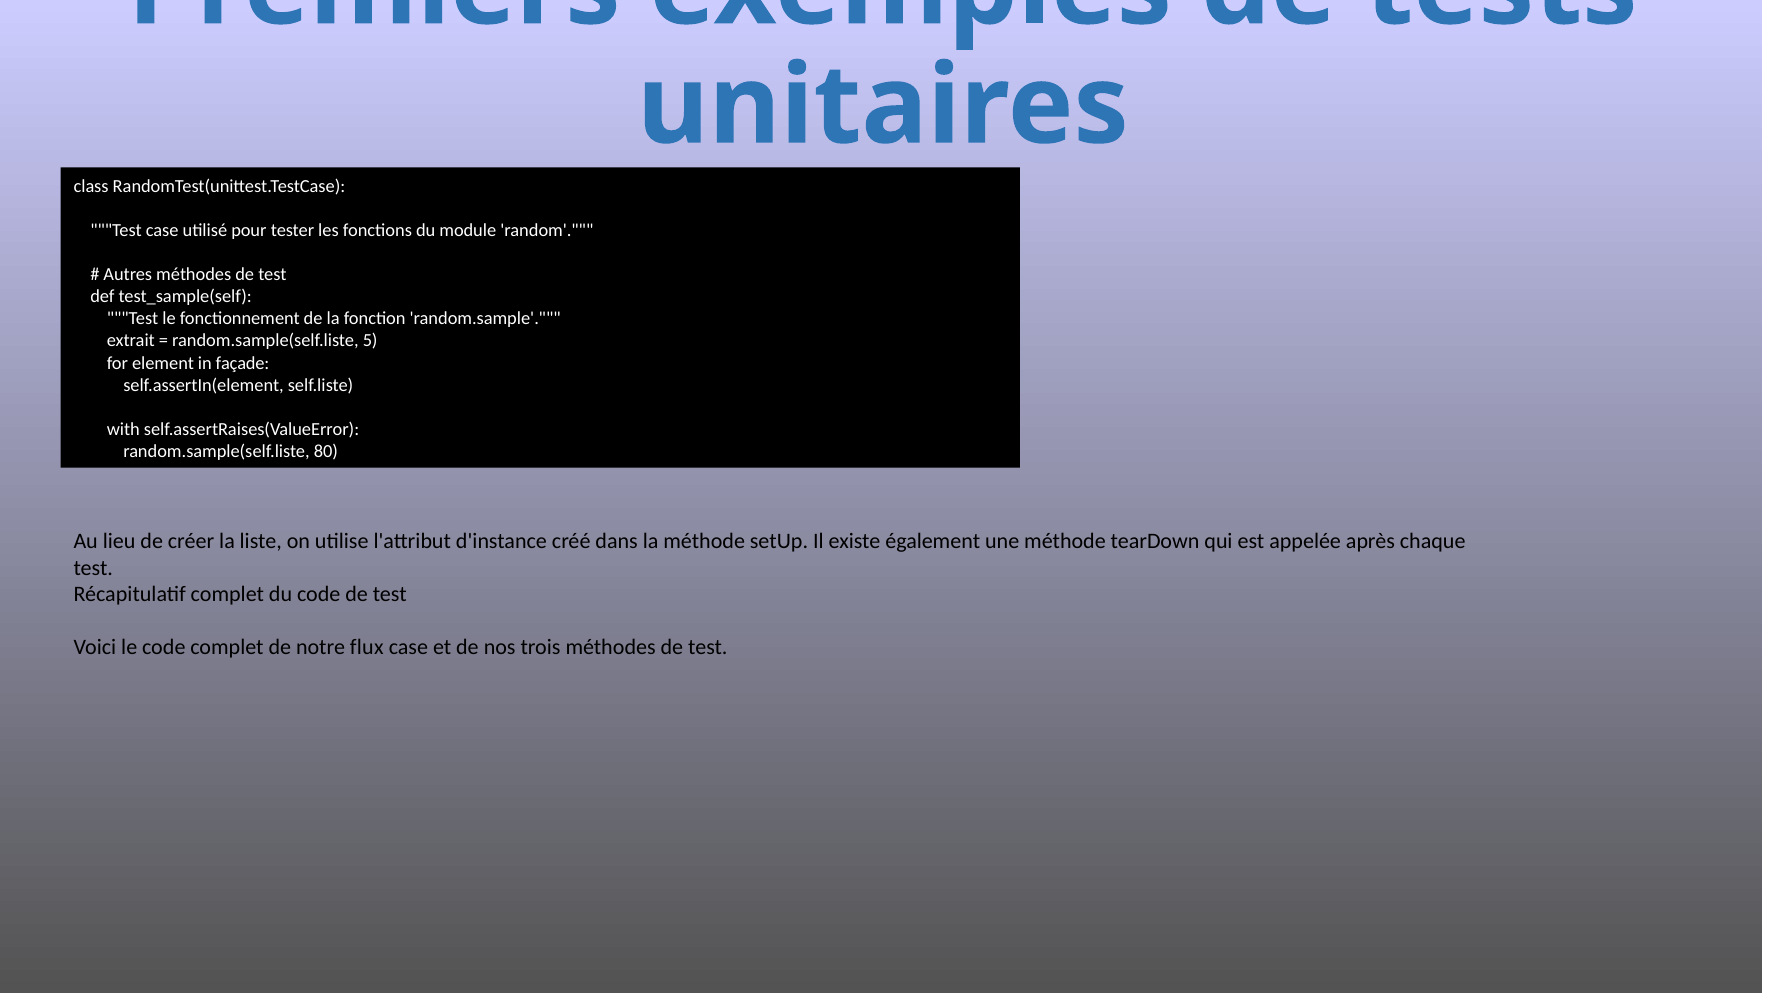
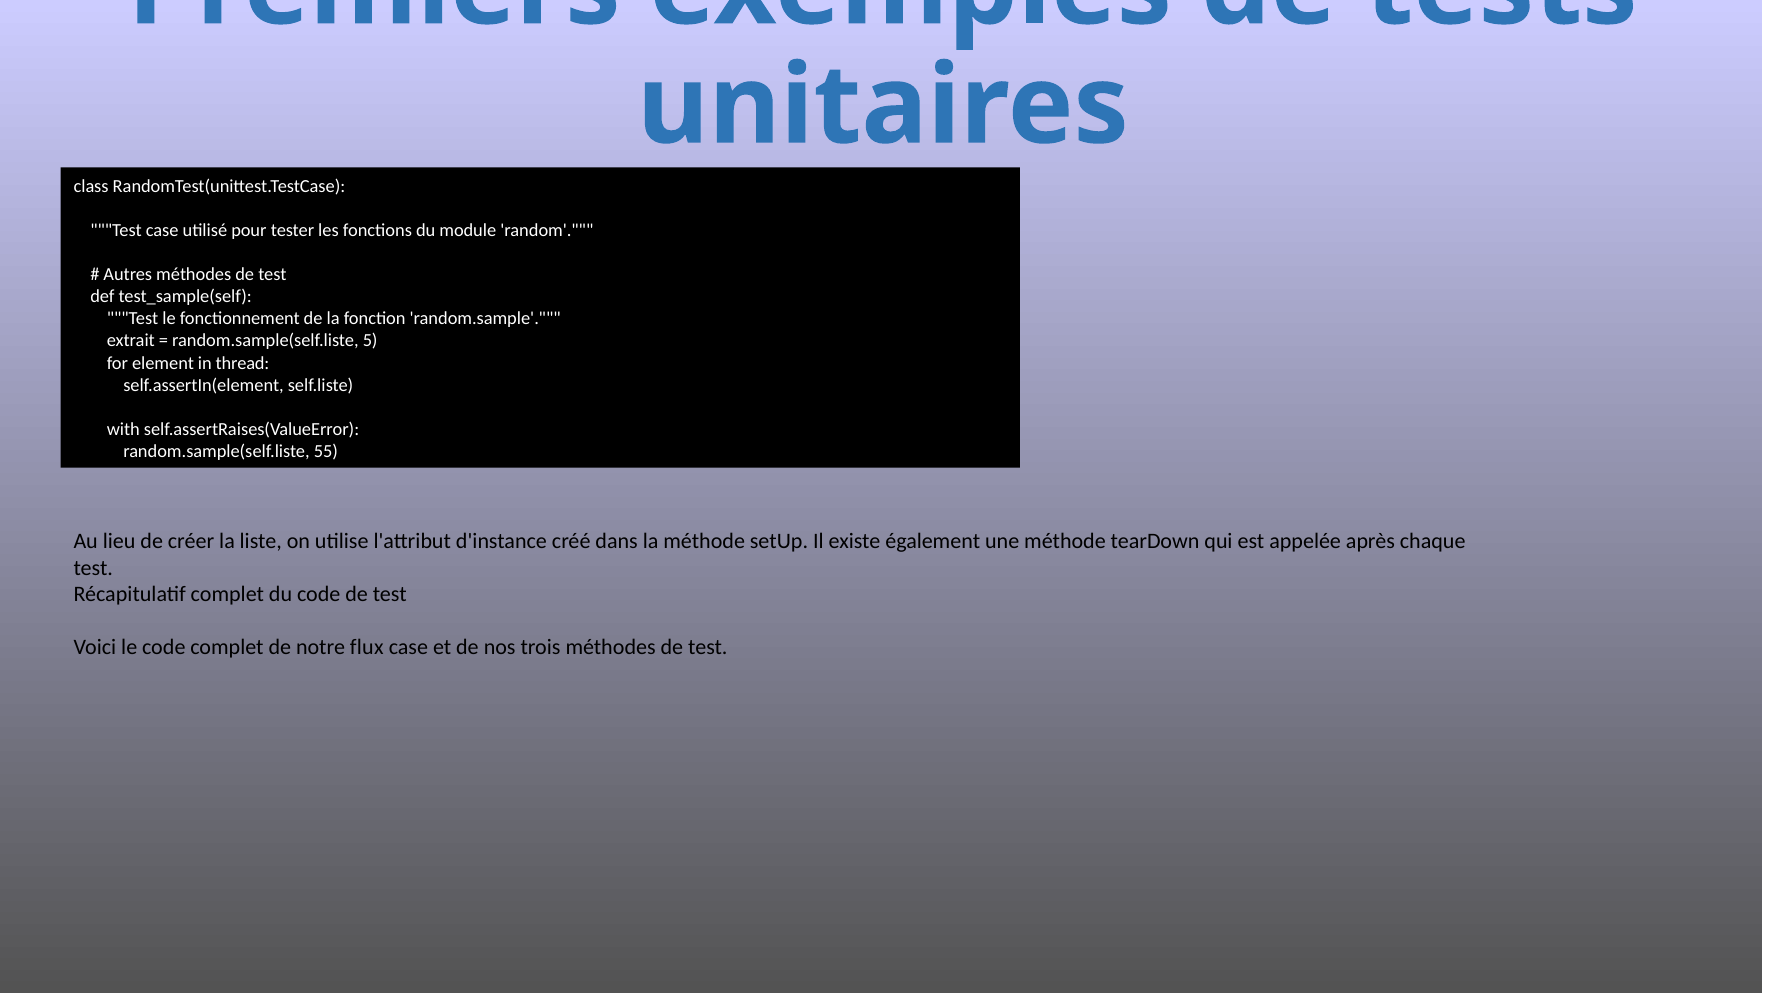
façade: façade -> thread (242, 363)
80: 80 -> 55 (326, 451)
